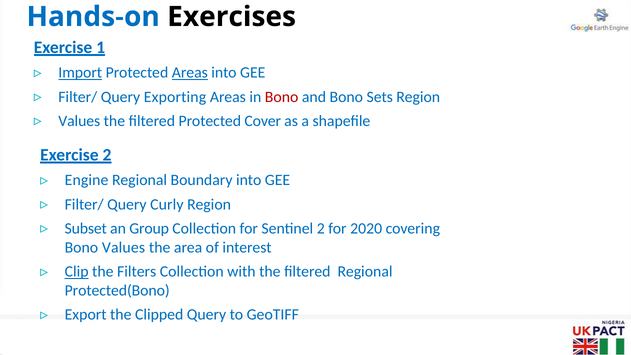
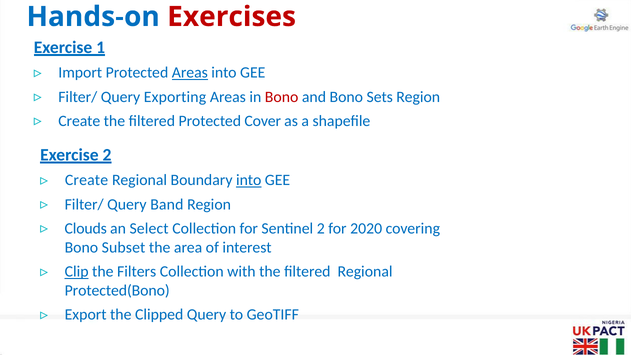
Exercises colour: black -> red (232, 17)
Import underline: present -> none (80, 73)
Values: Values -> Create (79, 121)
Engine: Engine -> Create (87, 180)
into underline: none -> present (249, 180)
Curly: Curly -> Band (167, 204)
Subset: Subset -> Clouds (86, 228)
Group: Group -> Select (149, 228)
Bono Values: Values -> Subset (124, 247)
